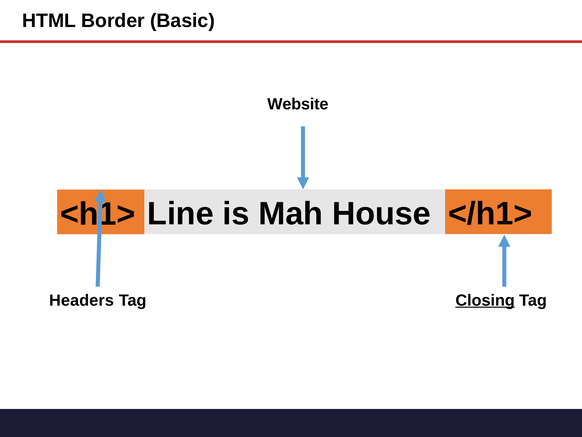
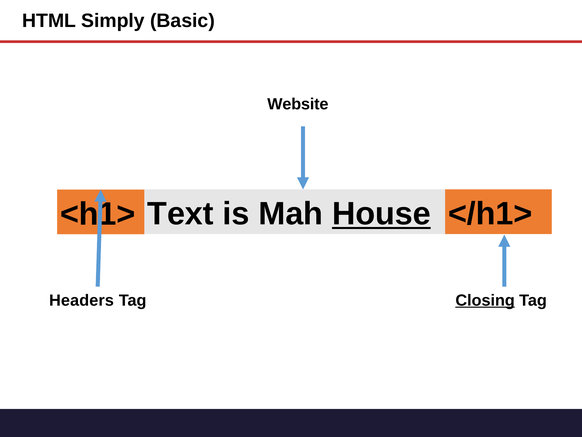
Border: Border -> Simply (113, 21)
Line: Line -> Text (181, 214)
House underline: none -> present (381, 214)
